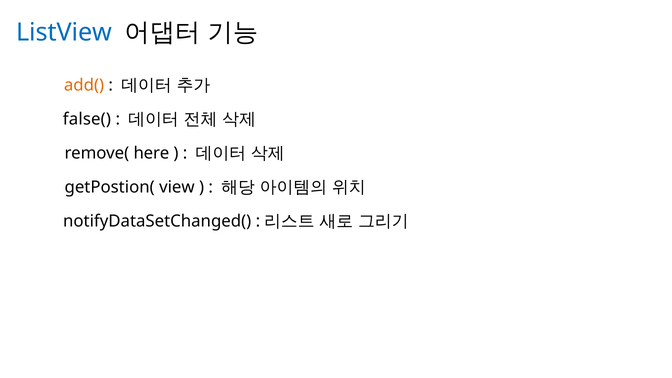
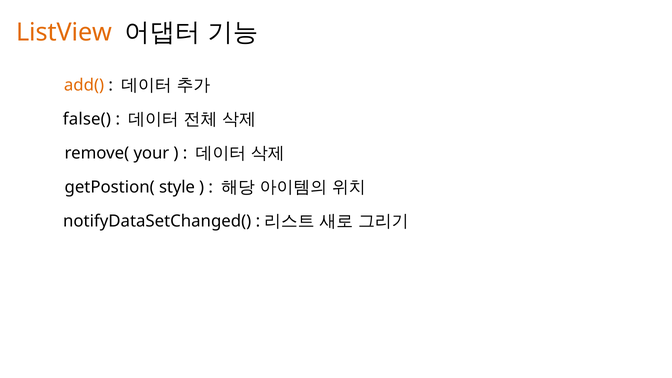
ListView colour: blue -> orange (64, 32)
here: here -> your (151, 153)
view: view -> style (177, 187)
